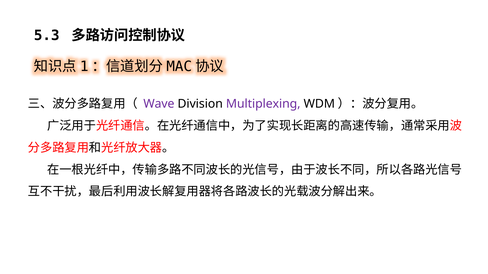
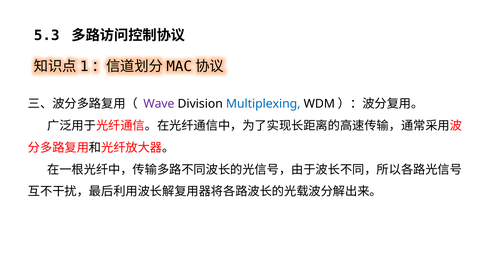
Multiplexing colour: purple -> blue (263, 104)
